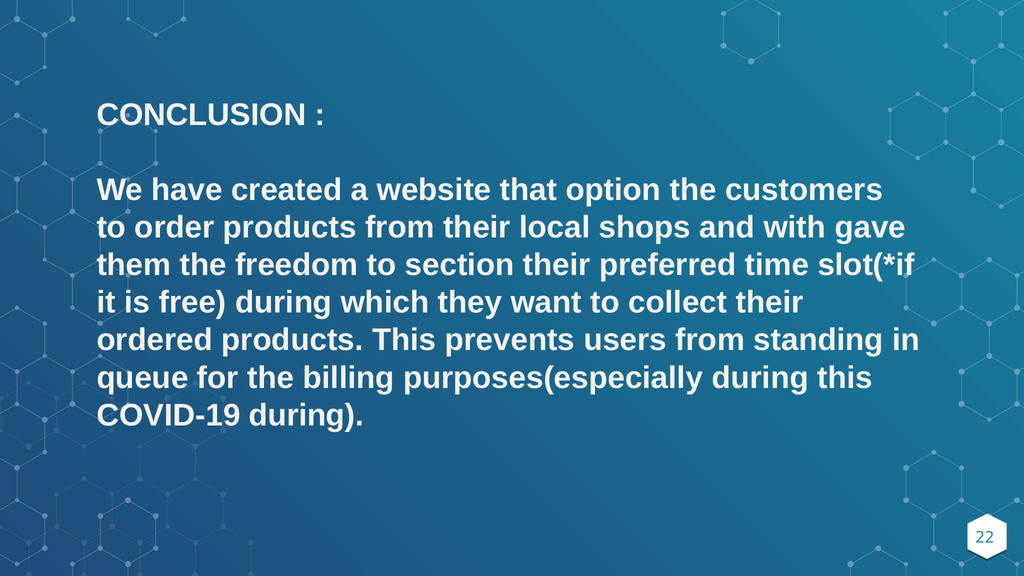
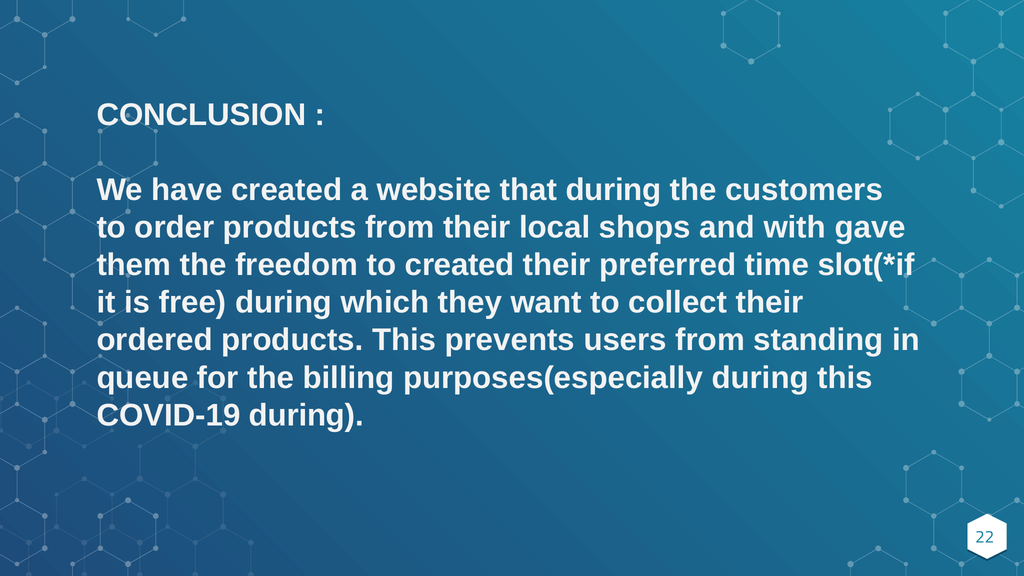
that option: option -> during (613, 190)
to section: section -> created (460, 265)
